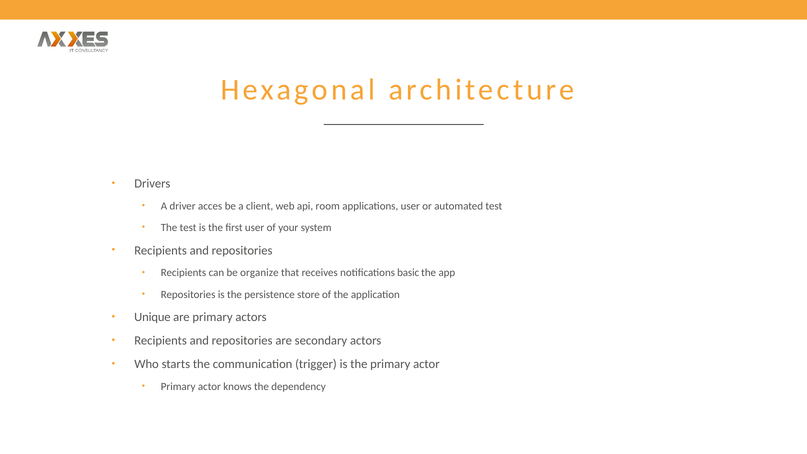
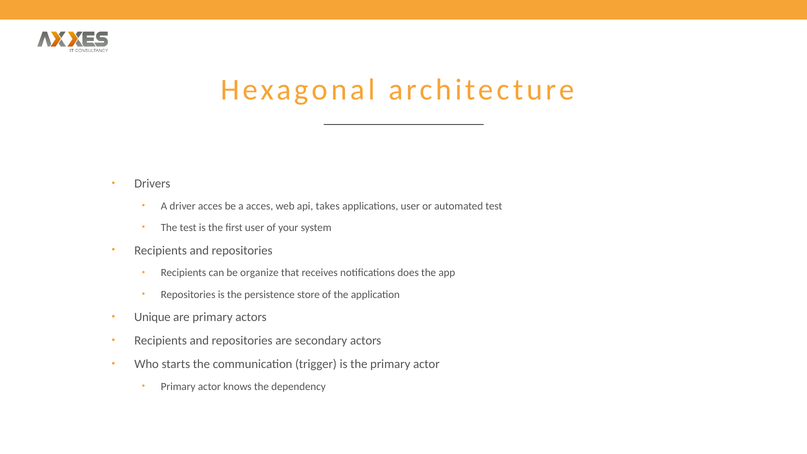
a client: client -> acces (260, 206)
room: room -> takes (328, 206)
basic: basic -> does (408, 273)
